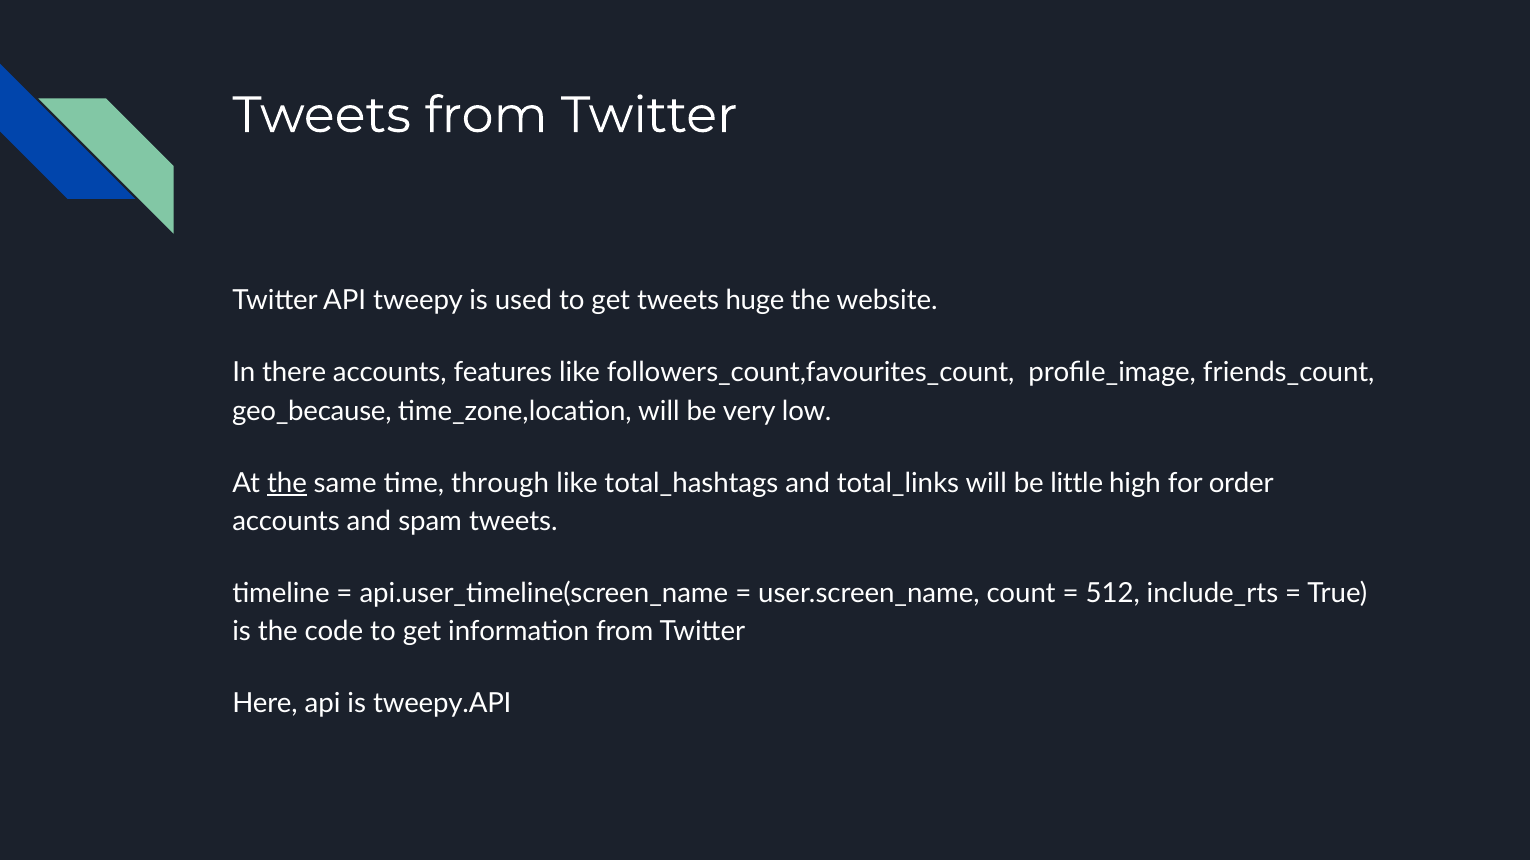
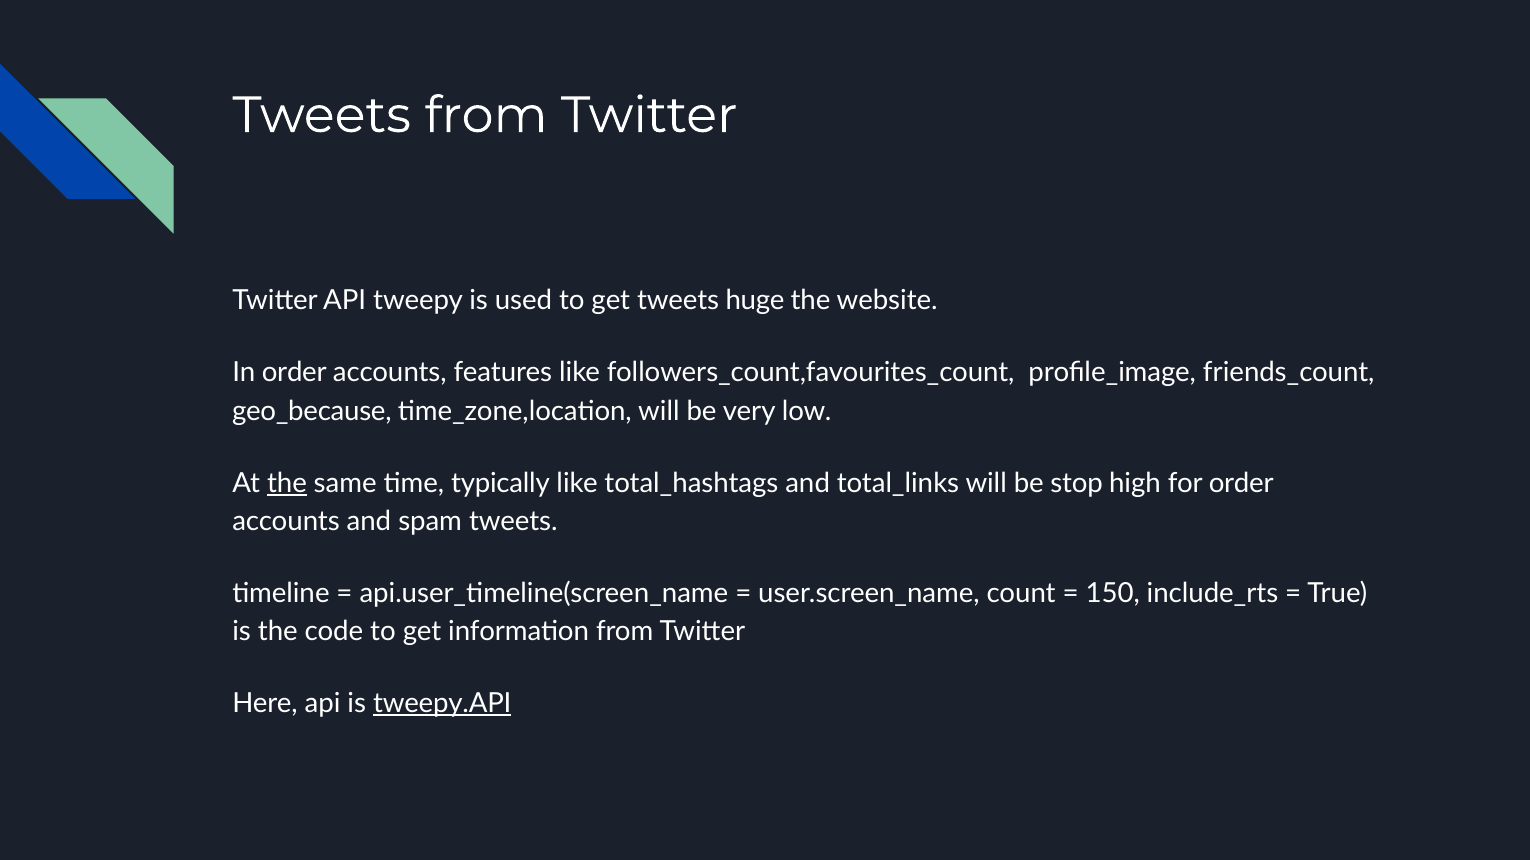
In there: there -> order (294, 373)
through: through -> typically (500, 483)
little: little -> stop (1077, 483)
512: 512 -> 150 (1113, 594)
tweepy.API underline: none -> present (442, 704)
